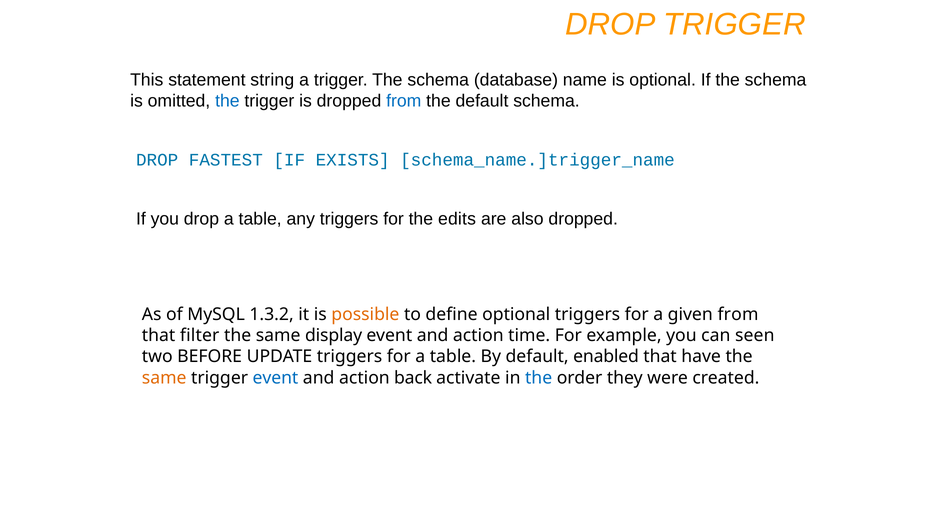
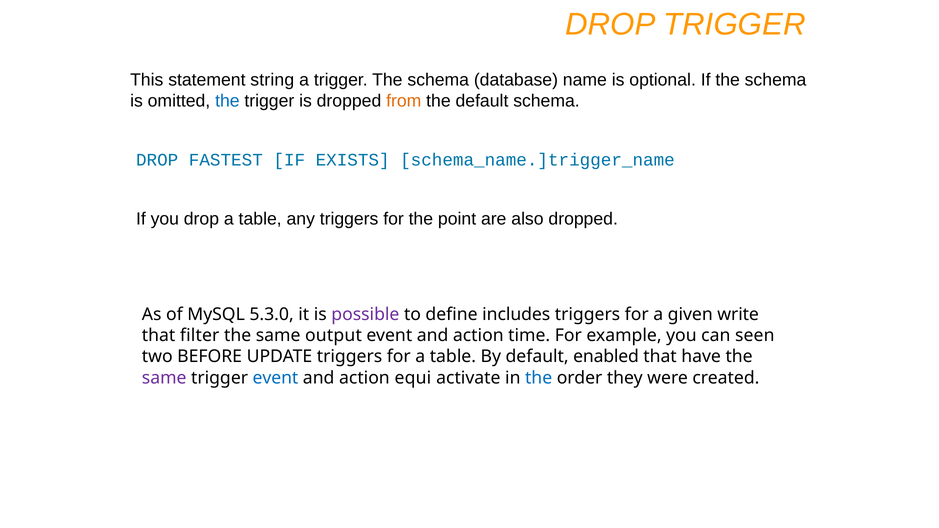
from colour: blue -> orange (404, 101)
edits: edits -> point (457, 219)
1.3.2: 1.3.2 -> 5.3.0 (272, 315)
possible colour: orange -> purple (365, 315)
define optional: optional -> includes (516, 315)
given from: from -> write (738, 315)
display: display -> output (333, 336)
same colour: orange -> purple (164, 378)
back: back -> equi (413, 378)
